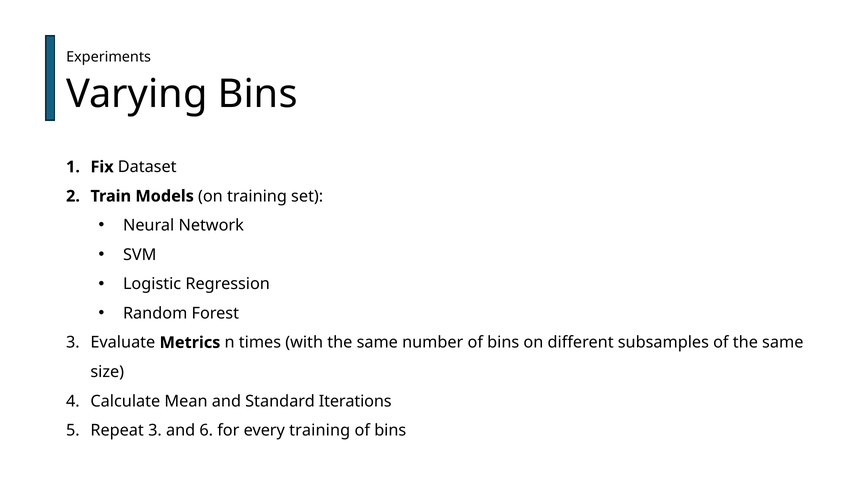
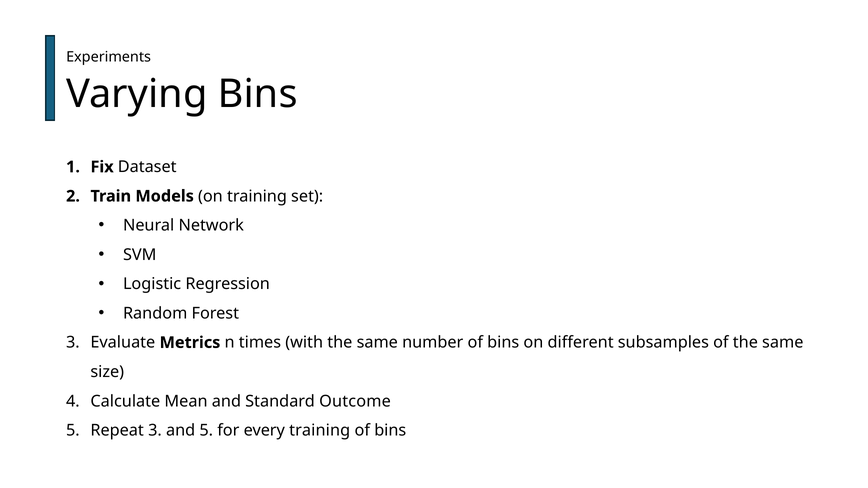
Iterations: Iterations -> Outcome (355, 401)
and 6: 6 -> 5 (206, 431)
